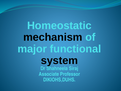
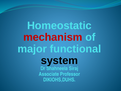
mechanism colour: black -> red (53, 37)
